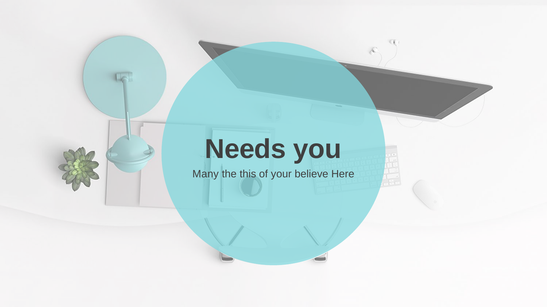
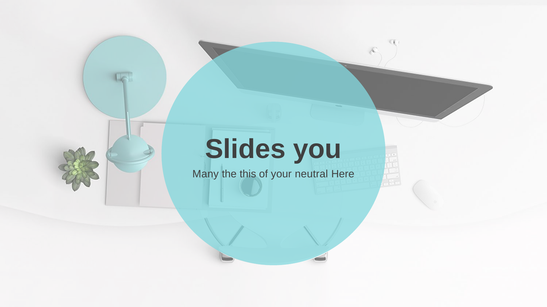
Needs: Needs -> Slides (245, 150)
believe: believe -> neutral (311, 174)
